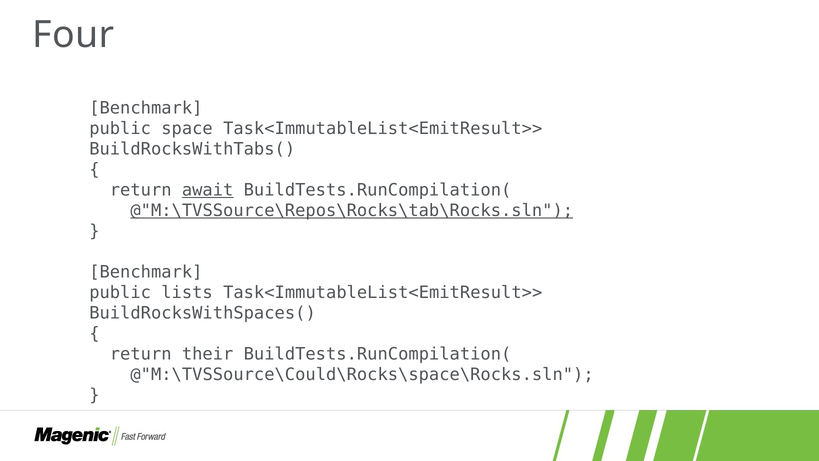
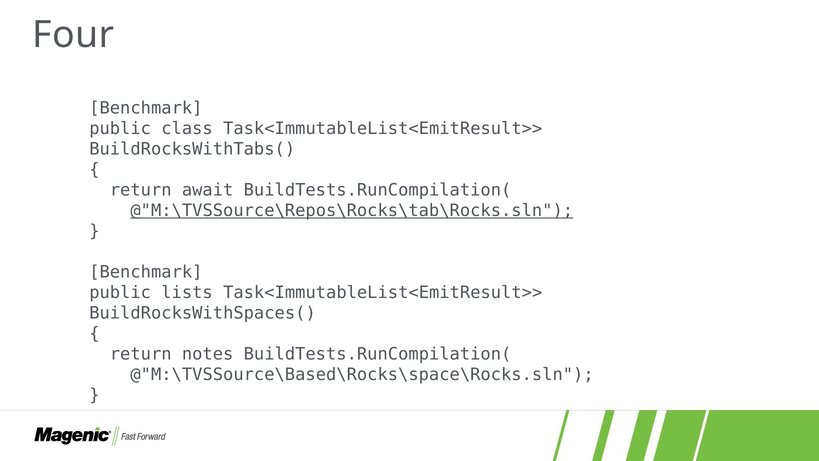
space: space -> class (187, 129)
await underline: present -> none (208, 190)
their: their -> notes (208, 354)
@"M:\TVSSource\Could\Rocks\space\Rocks.sln: @"M:\TVSSource\Could\Rocks\space\Rocks.sln -> @"M:\TVSSource\Based\Rocks\space\Rocks.sln (362, 375)
